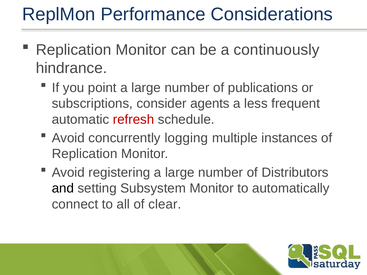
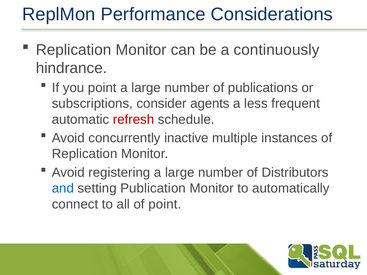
logging: logging -> inactive (186, 138)
and colour: black -> blue (63, 188)
Subsystem: Subsystem -> Publication (153, 188)
of clear: clear -> point (165, 204)
